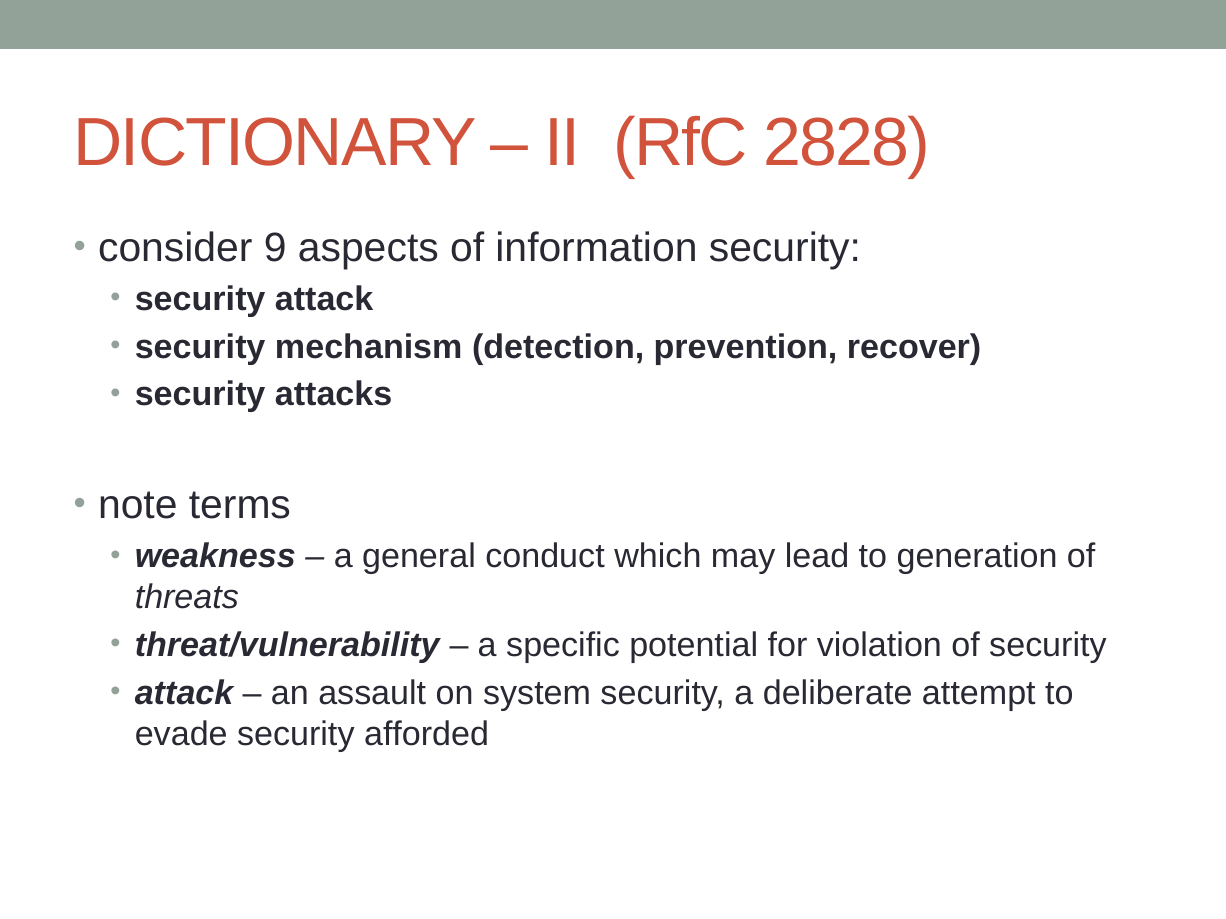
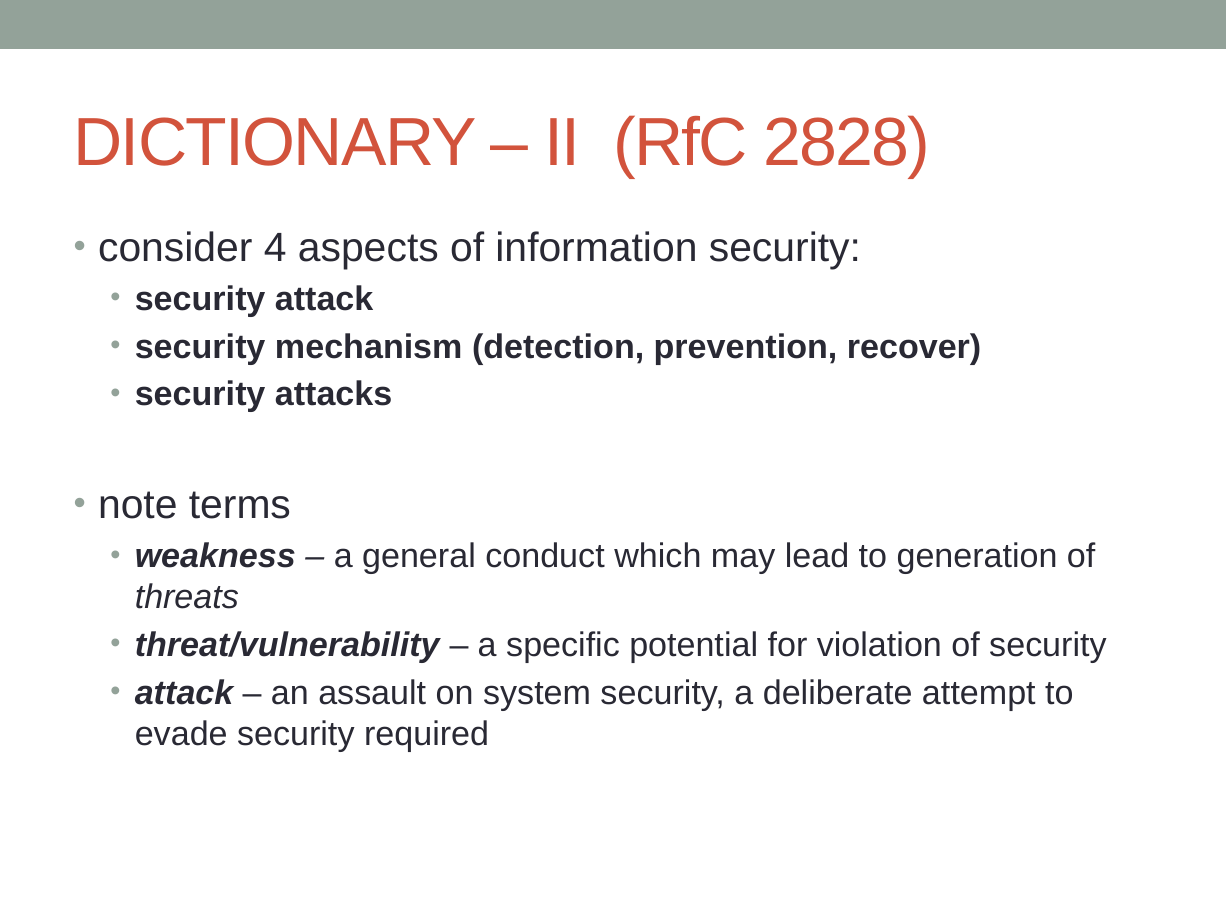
9: 9 -> 4 (275, 248)
afforded: afforded -> required (427, 734)
